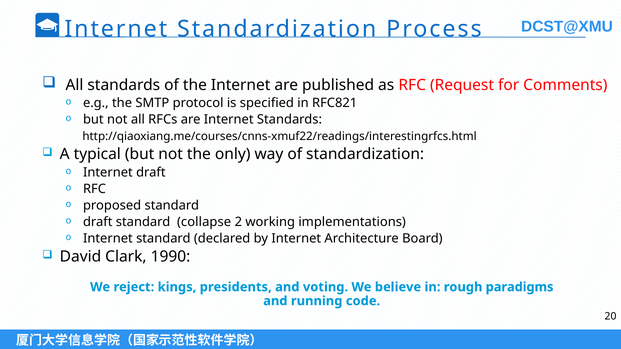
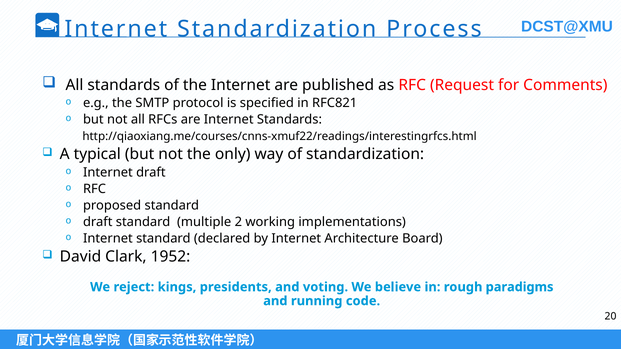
collapse: collapse -> multiple (204, 222)
1990: 1990 -> 1952 (170, 257)
